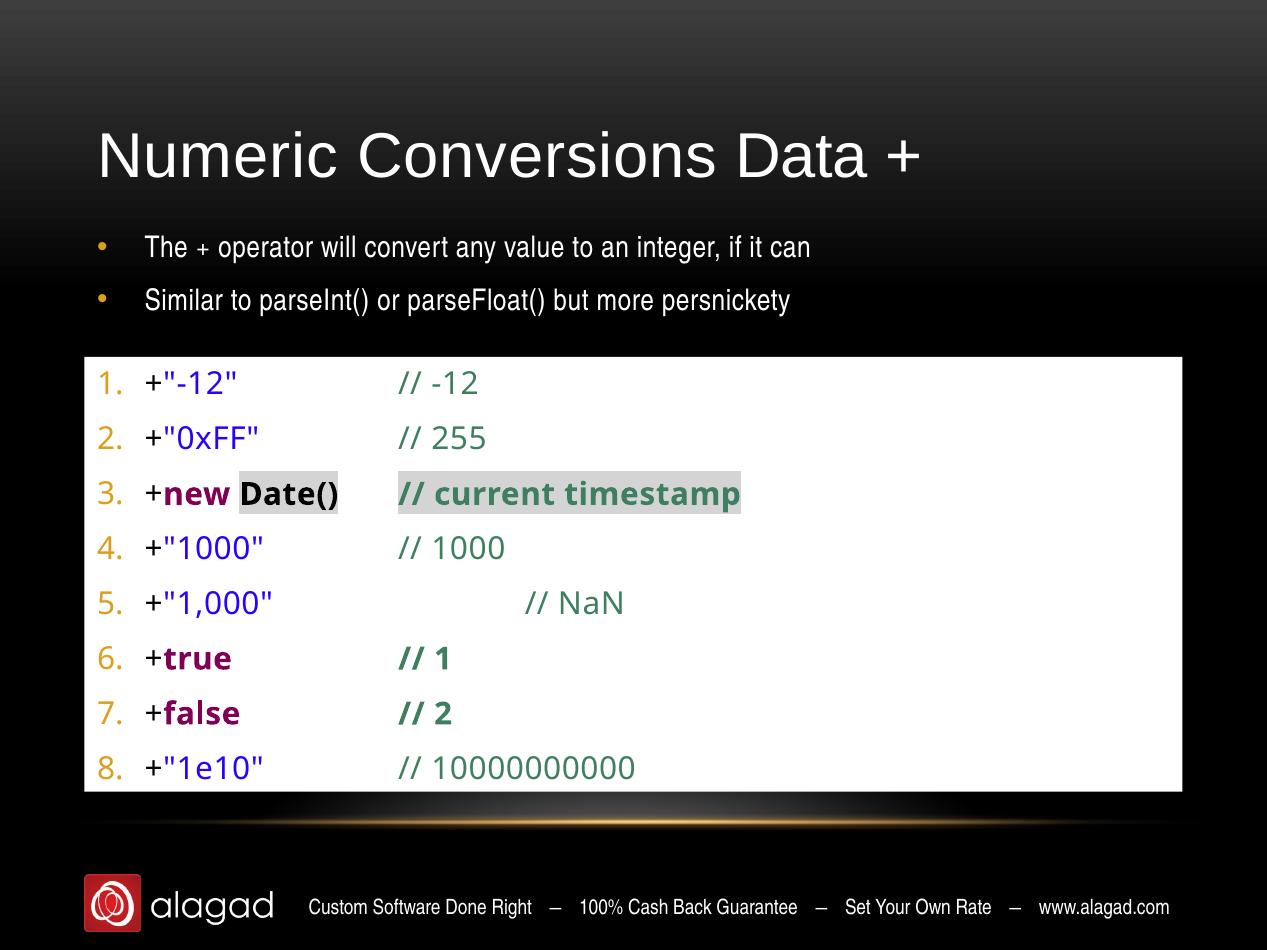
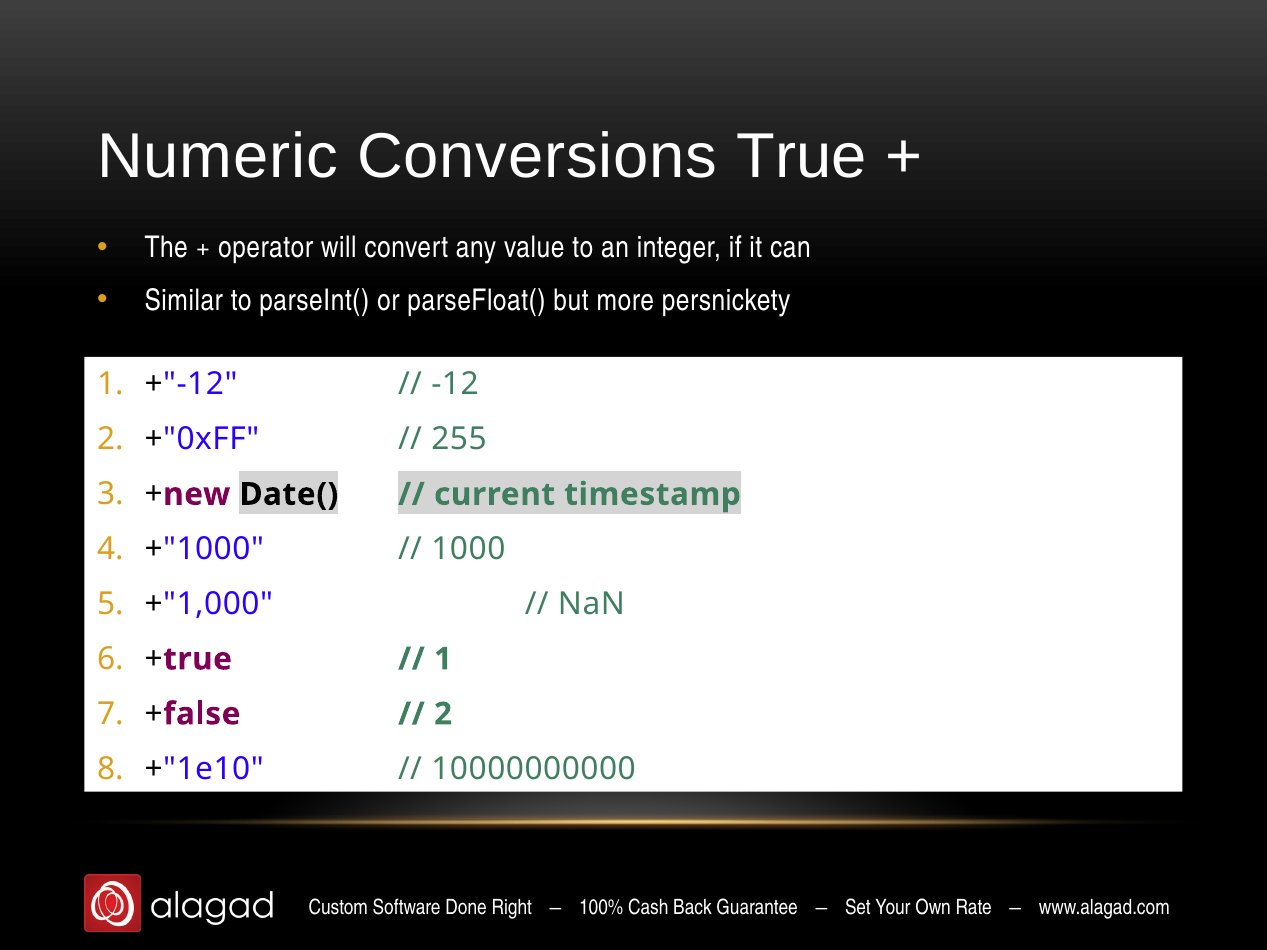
Conversions Data: Data -> True (802, 156)
